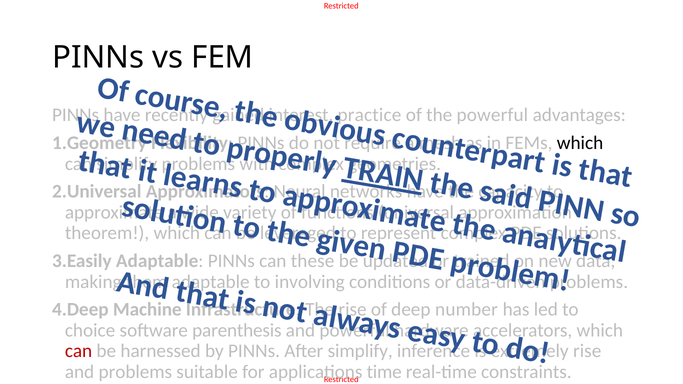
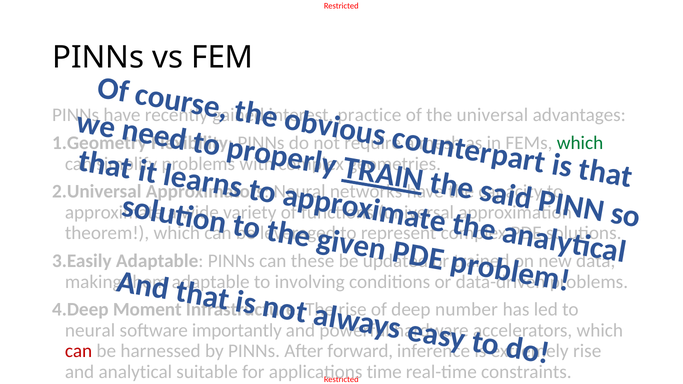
the powerful: powerful -> universal (492, 115)
which colour: black -> green (580, 143)
Machine: Machine -> Moment (147, 310)
choice: choice -> neural (90, 331)
parenthesis: parenthesis -> importantly (237, 331)
After simplify: simplify -> forward (360, 351)
and problems: problems -> analytical (135, 372)
